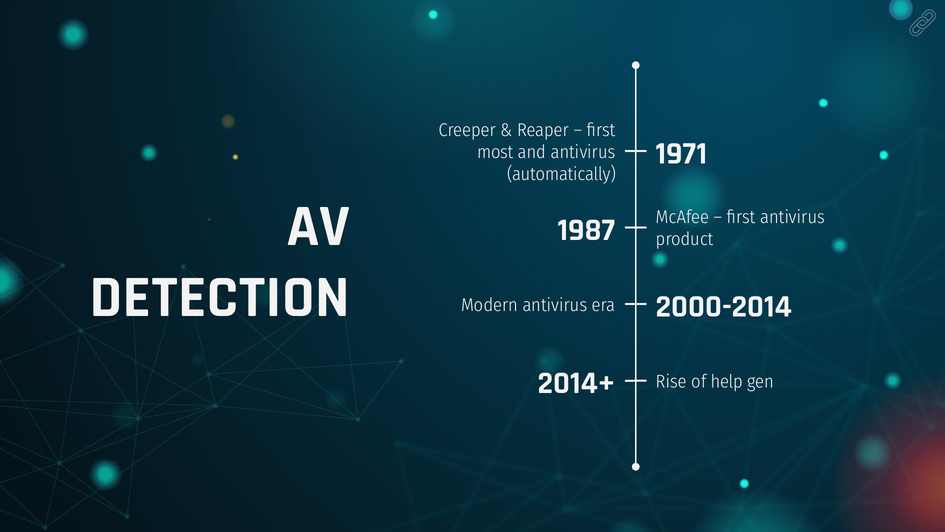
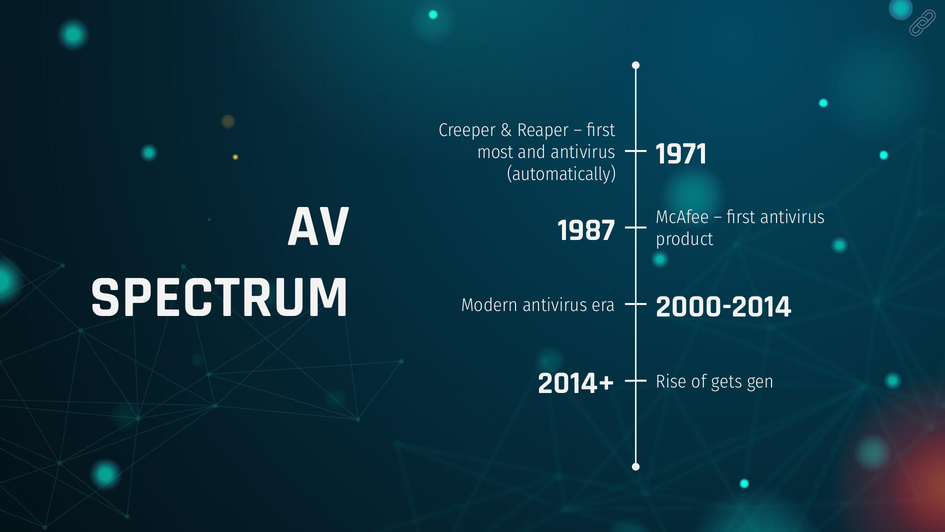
DETECTION: DETECTION -> SPECTRUM (220, 296)
help: help -> gets (727, 382)
